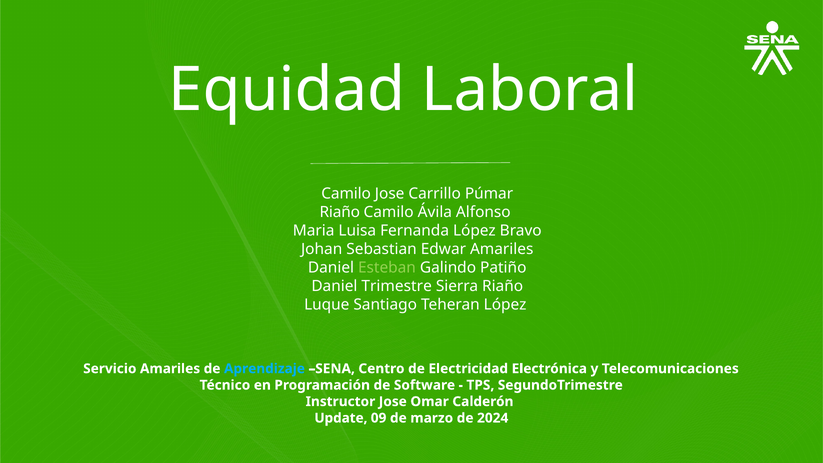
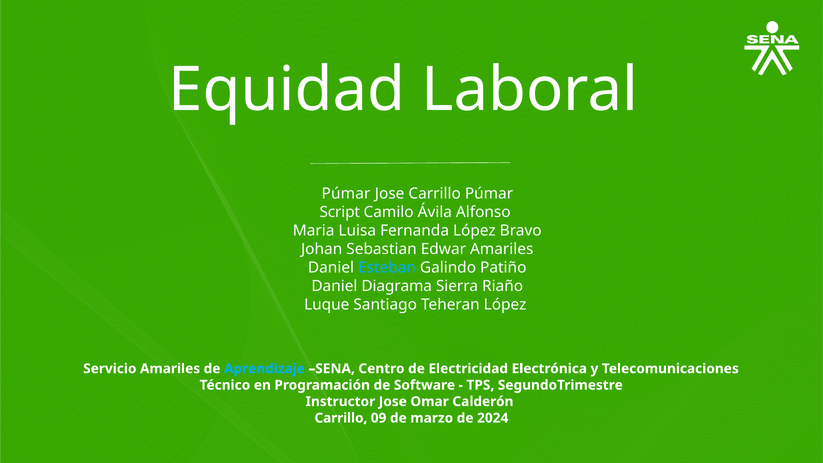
Camilo: Camilo -> Púmar (346, 194)
Riaño: Riaño -> Script (340, 212)
Esteban colour: light green -> light blue (387, 268)
Trimestre: Trimestre -> Diagrama (397, 286)
Update: Update -> Carrillo (341, 418)
